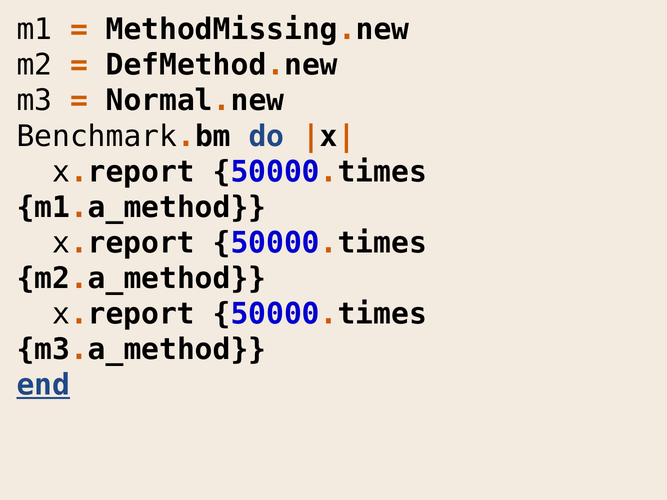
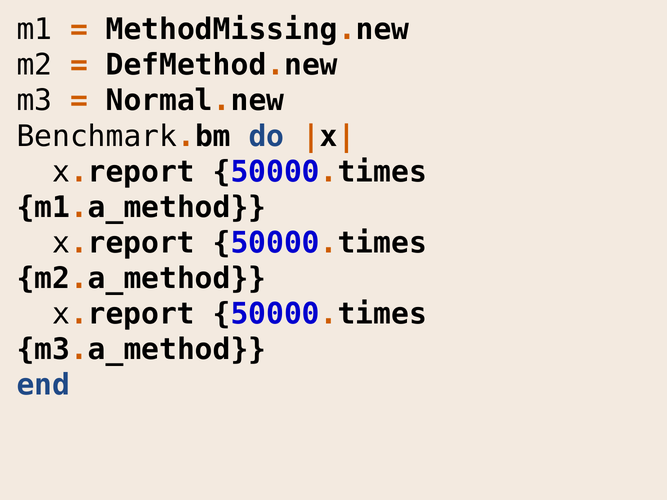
end underline: present -> none (43, 385)
